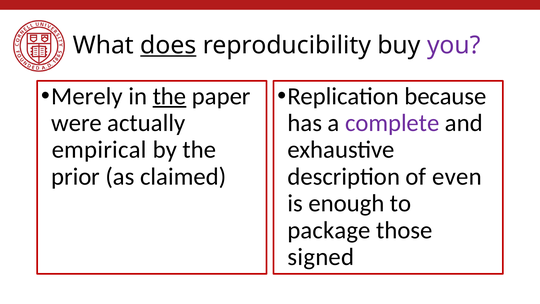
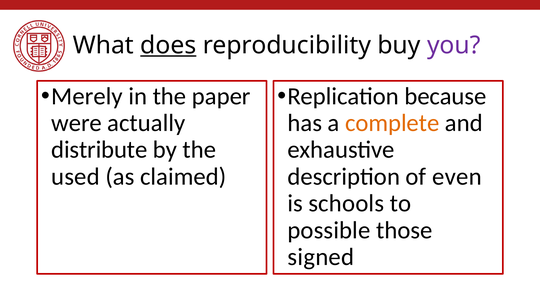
the underline: present -> none (169, 96)
complete colour: purple -> orange (392, 123)
empirical: empirical -> distribute (99, 150)
prior: prior -> used (76, 176)
enough: enough -> schools (346, 203)
package: package -> possible (329, 230)
